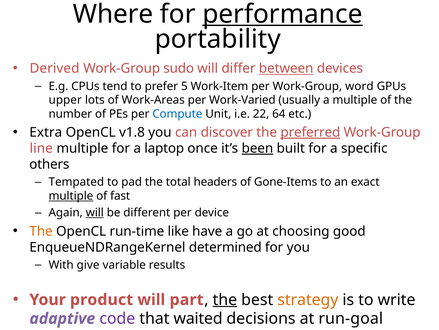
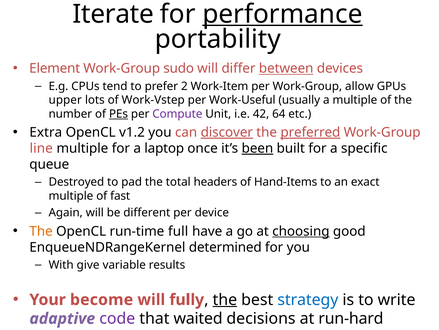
Where: Where -> Iterate (113, 14)
Derived: Derived -> Element (55, 68)
5: 5 -> 2 (184, 86)
word: word -> allow (359, 86)
Work-Areas: Work-Areas -> Work-Vstep (153, 100)
Work-Varied: Work-Varied -> Work-Useful (242, 100)
PEs underline: none -> present (119, 114)
Compute colour: blue -> purple (177, 114)
22: 22 -> 42 (261, 114)
v1.8: v1.8 -> v1.2 (132, 132)
discover underline: none -> present (227, 132)
others: others -> queue (49, 164)
Tempated: Tempated -> Destroyed (76, 182)
Gone-Items: Gone-Items -> Hand-Items (286, 182)
multiple underline: present -> none (71, 195)
will underline: present -> none (95, 212)
like: like -> full (178, 231)
choosing underline: none -> present (301, 231)
product: product -> become (102, 299)
part: part -> fully (187, 299)
strategy colour: orange -> blue (308, 299)
run-goal: run-goal -> run-hard (351, 318)
